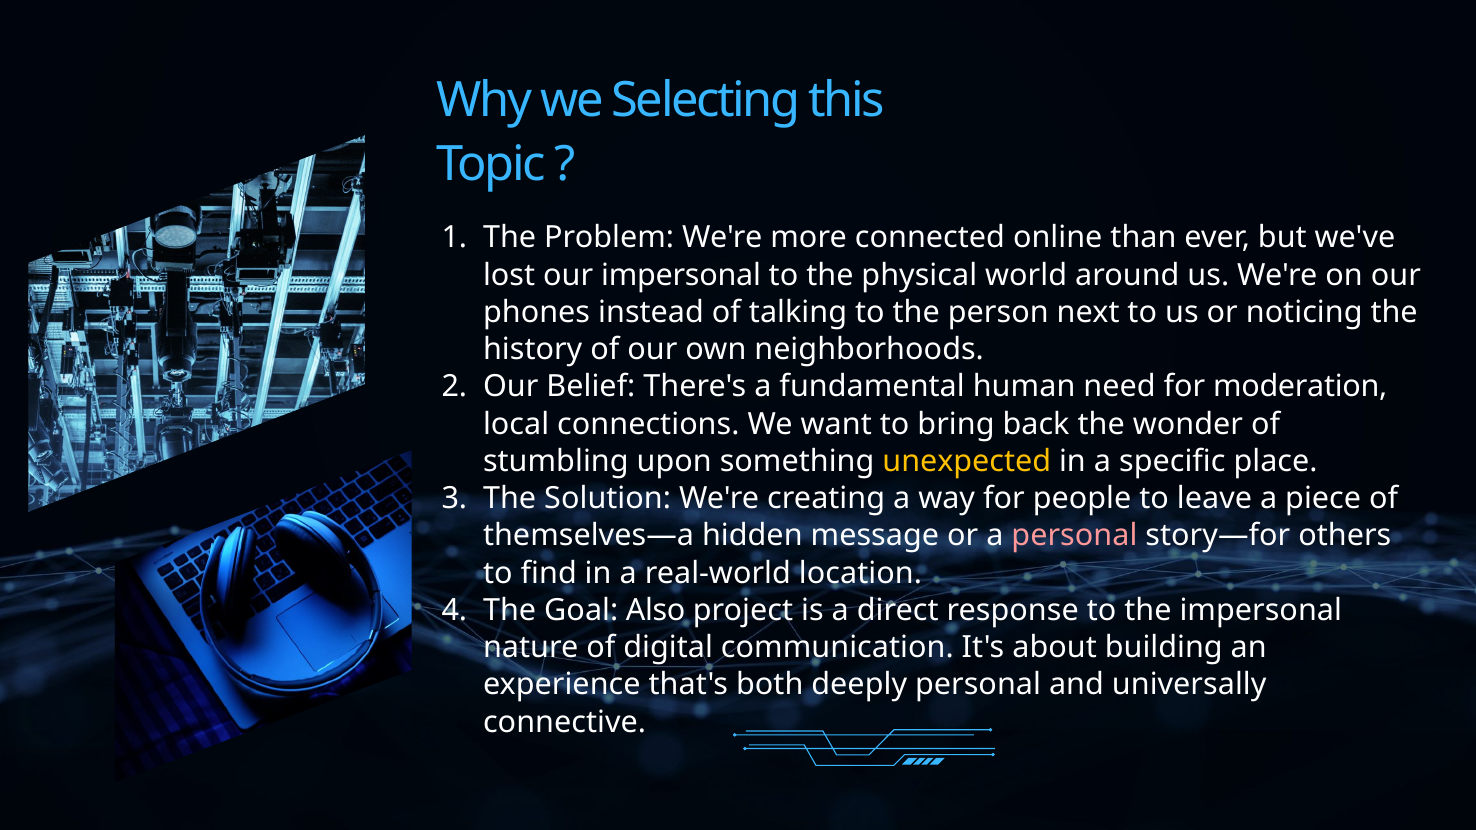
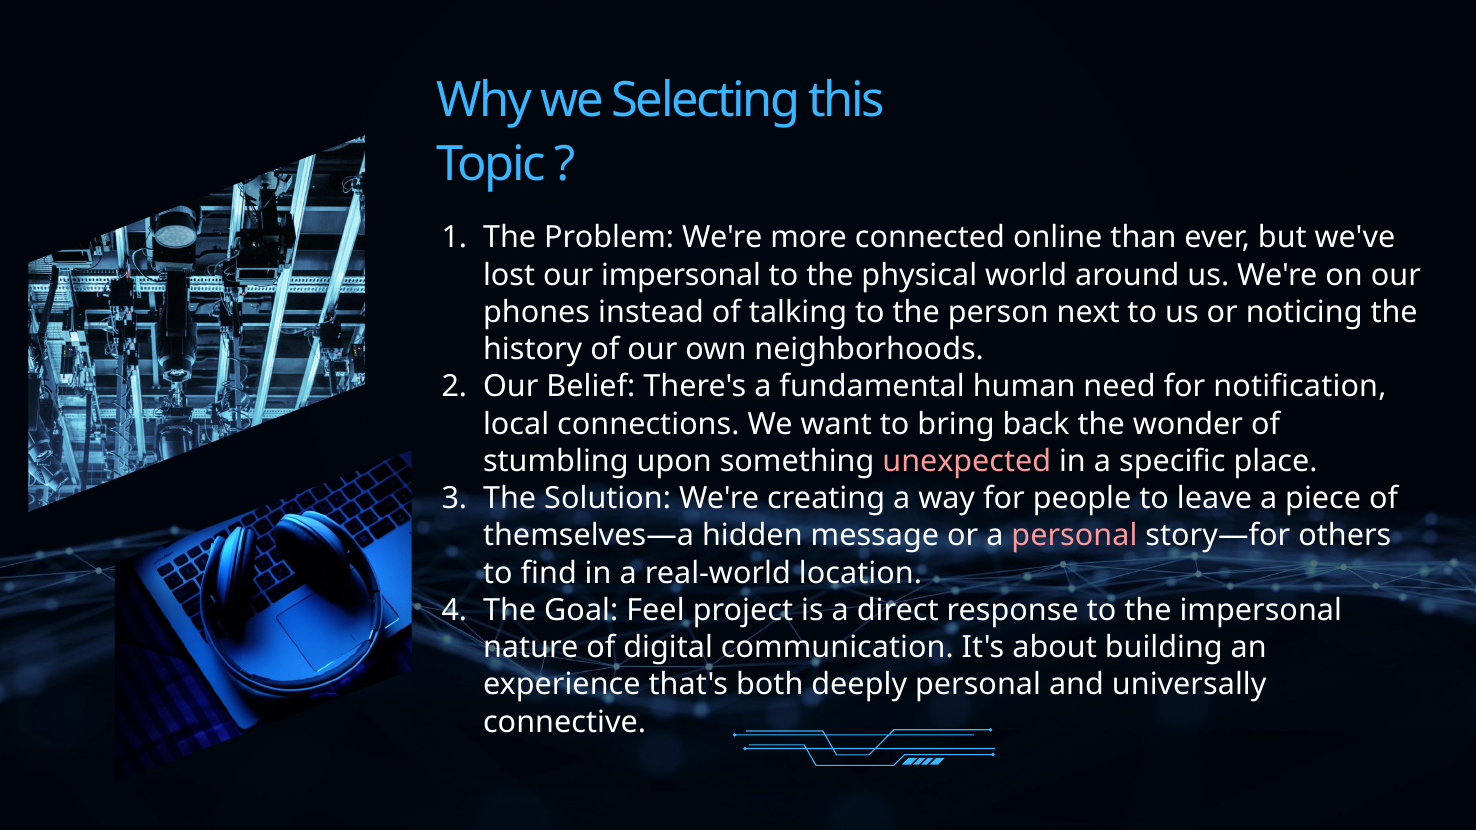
moderation: moderation -> notification (1300, 387)
unexpected colour: yellow -> pink (967, 461)
Also: Also -> Feel (655, 610)
